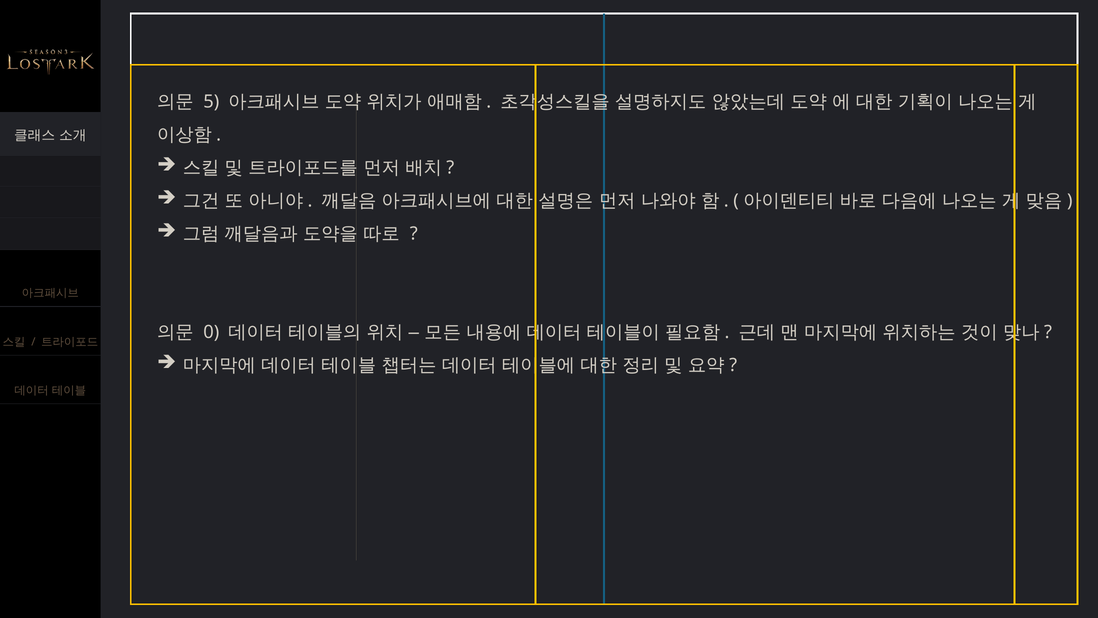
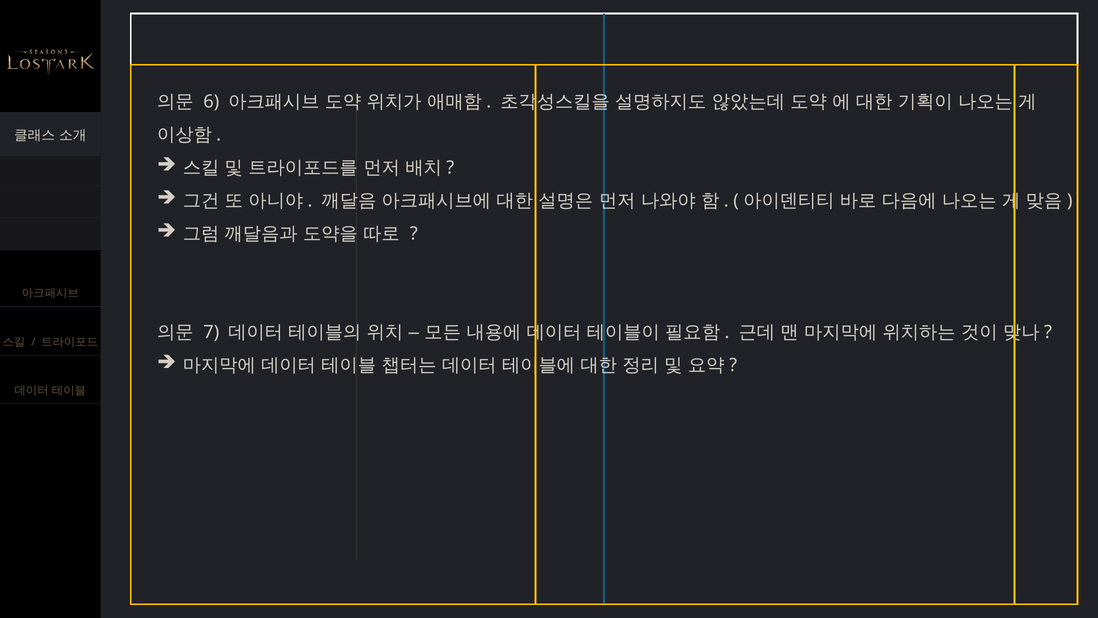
5: 5 -> 6 (211, 102)
0: 0 -> 7 (211, 332)
